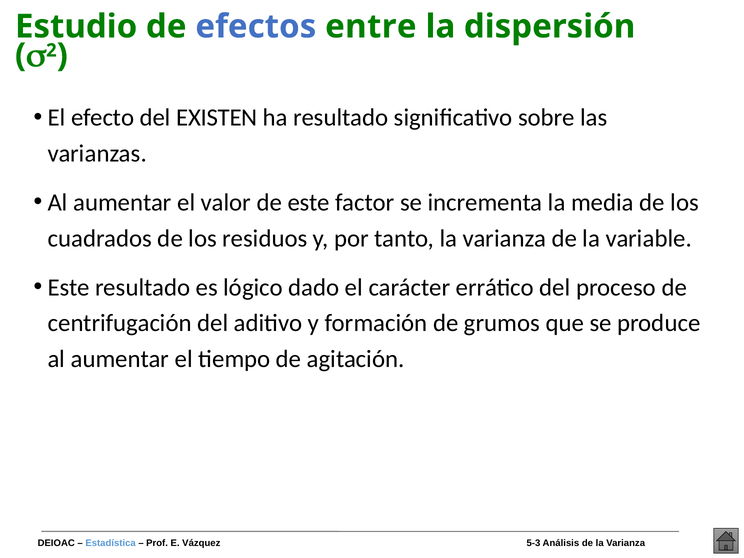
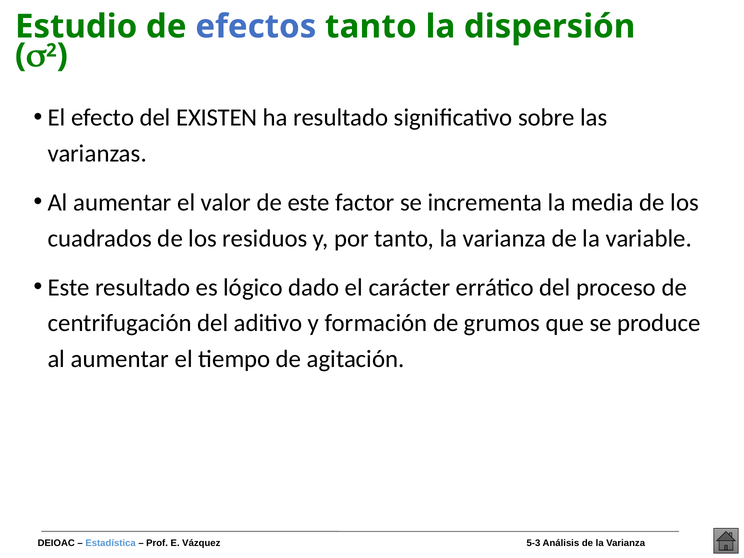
efectos entre: entre -> tanto (371, 27)
